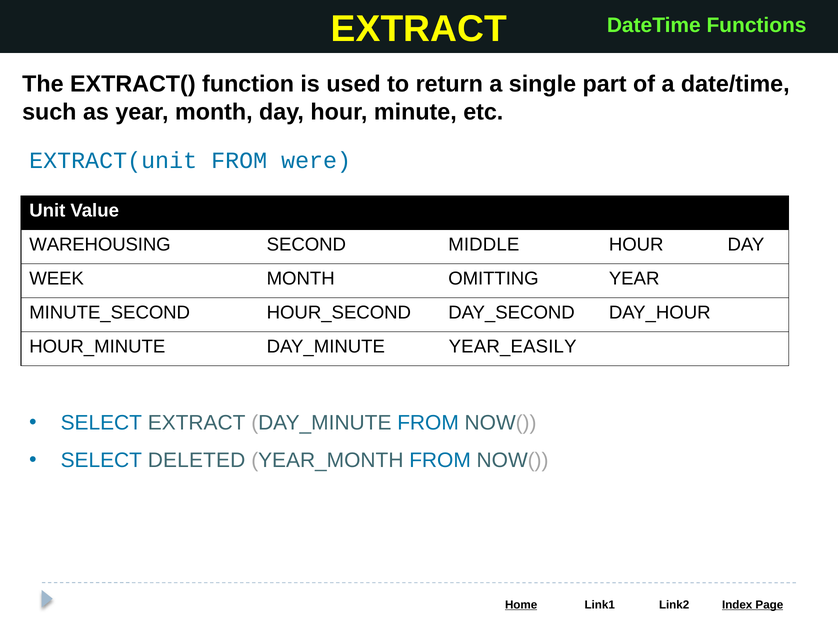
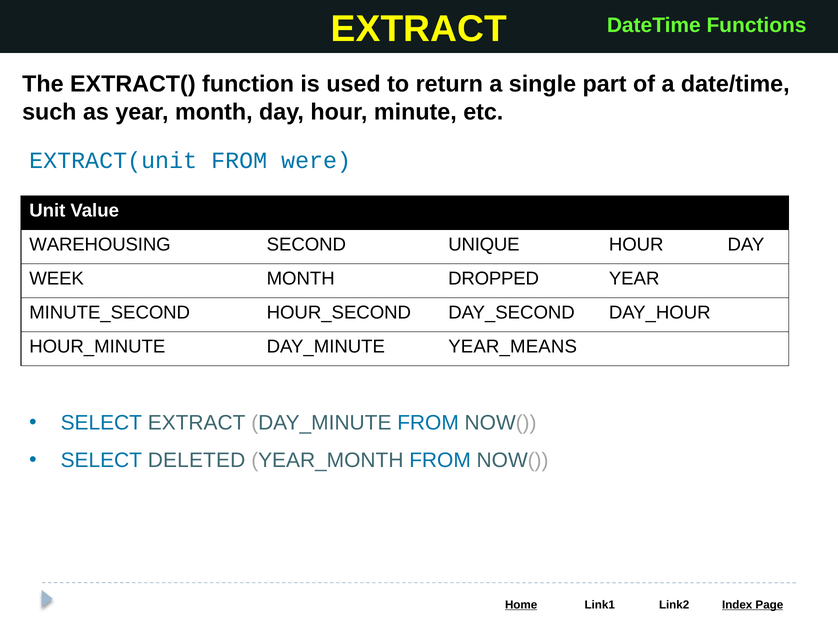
MIDDLE: MIDDLE -> UNIQUE (484, 244)
OMITTING: OMITTING -> DROPPED (494, 278)
YEAR_EASILY: YEAR_EASILY -> YEAR_MEANS (513, 346)
